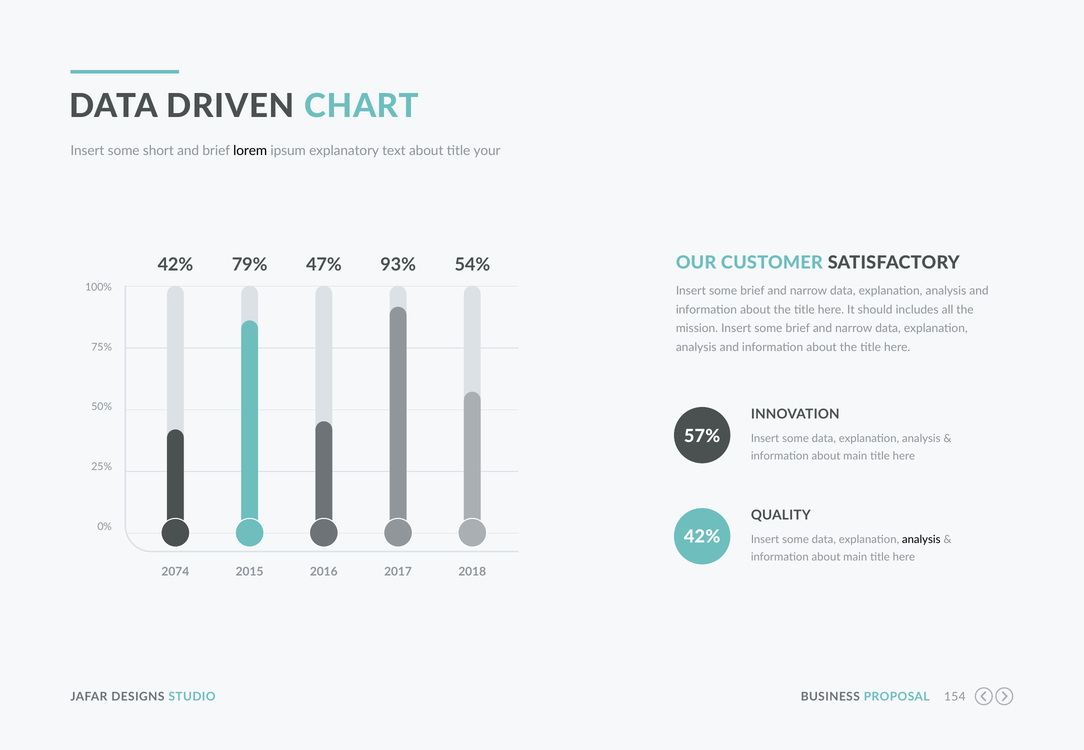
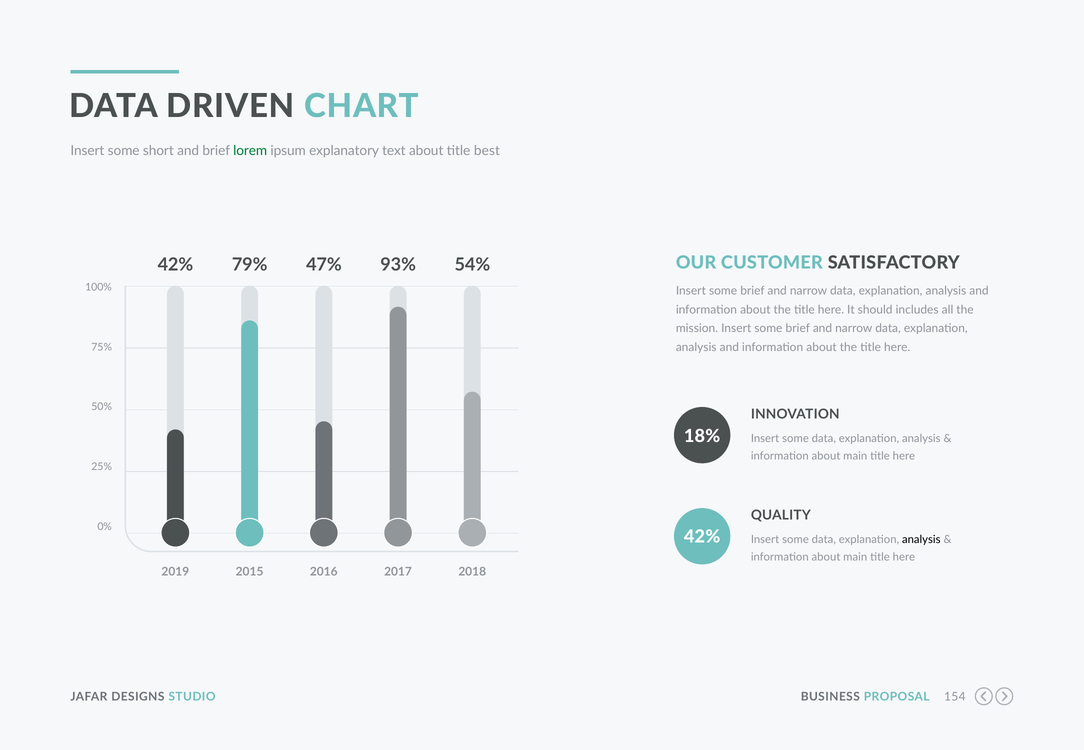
lorem colour: black -> green (250, 151)
your: your -> best (487, 151)
57%: 57% -> 18% (702, 437)
2074: 2074 -> 2019 (175, 572)
